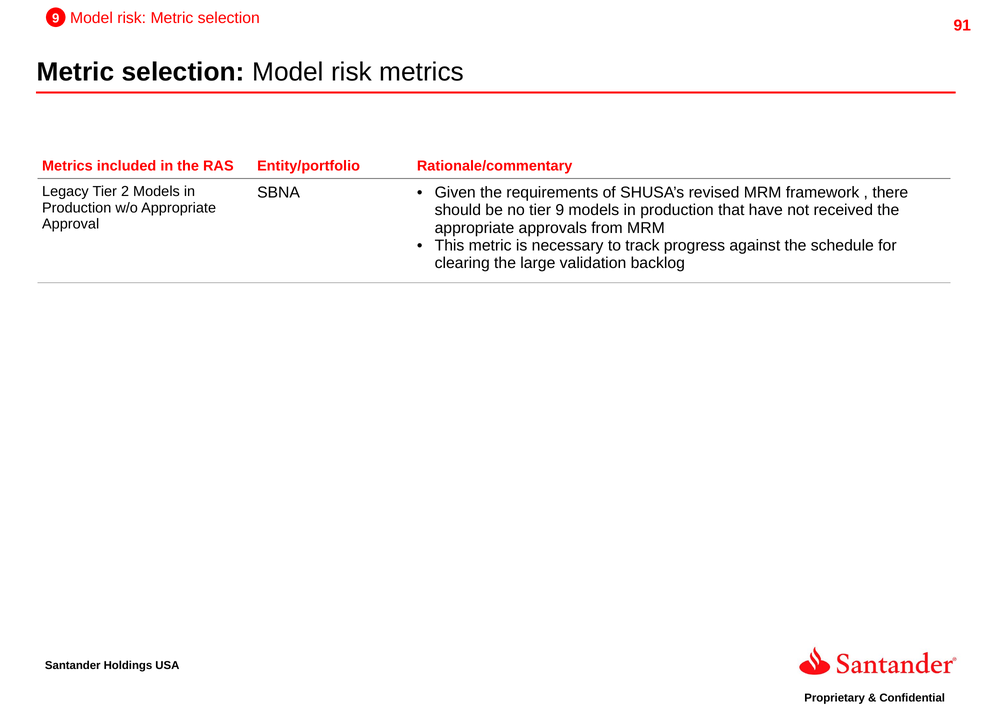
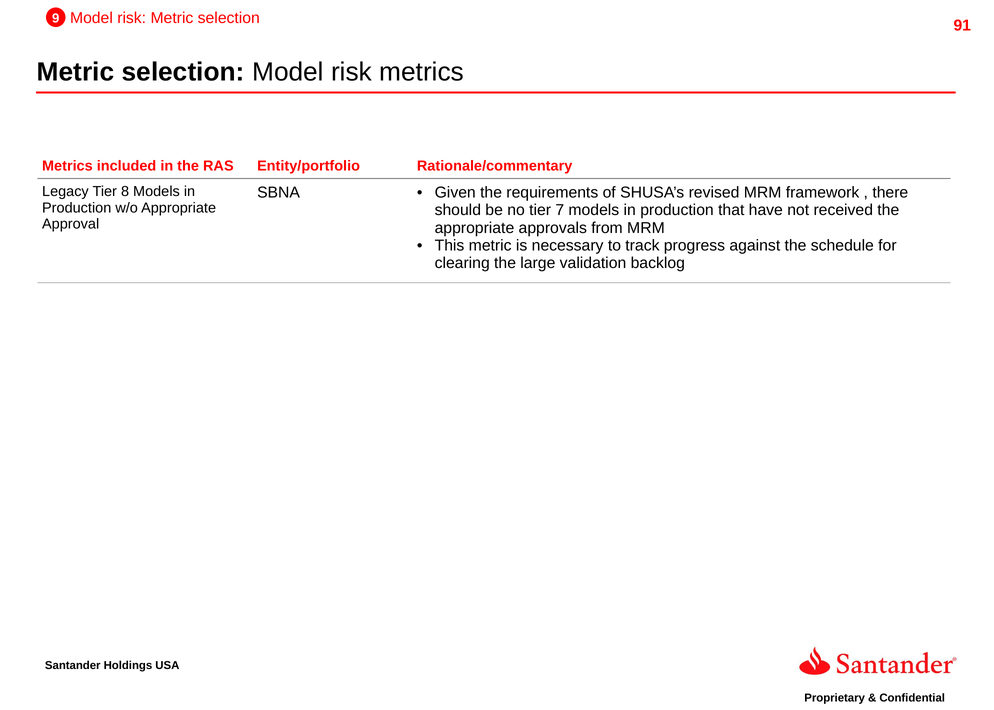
2: 2 -> 8 (125, 192)
tier 9: 9 -> 7 (560, 210)
